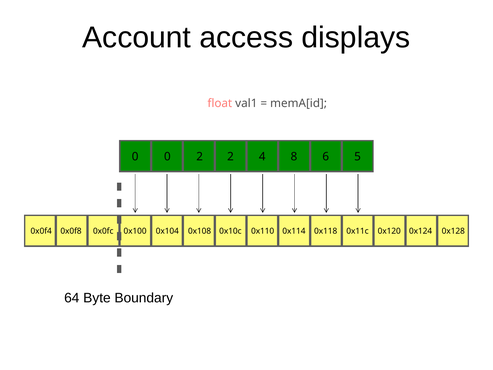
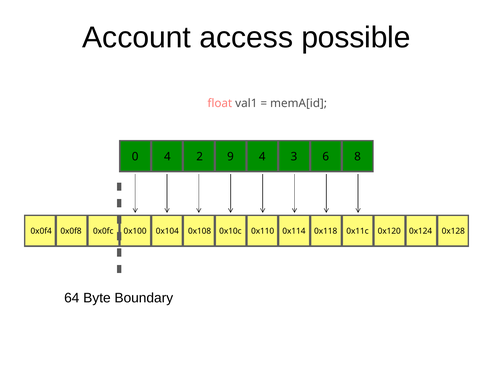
displays: displays -> possible (356, 37)
0 0: 0 -> 4 (167, 157)
2 2: 2 -> 9 (230, 157)
8: 8 -> 3 (294, 157)
5: 5 -> 8 (358, 157)
